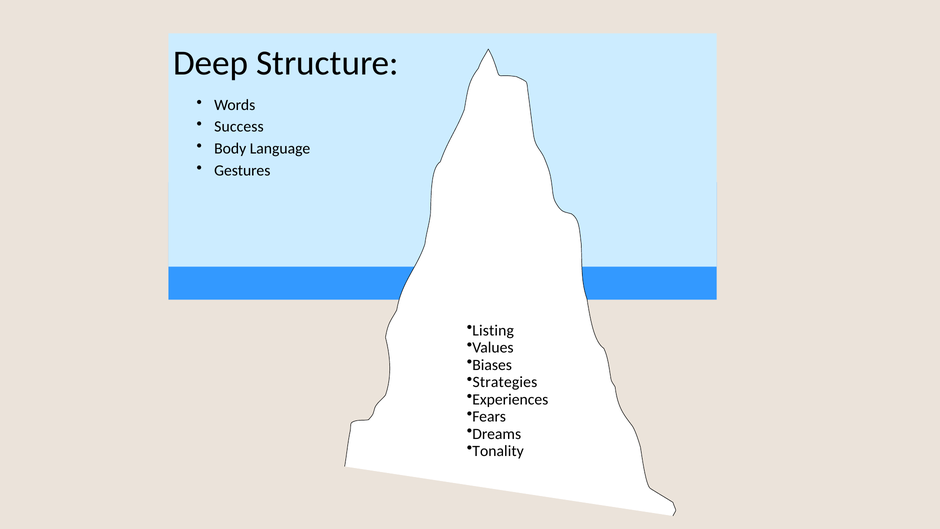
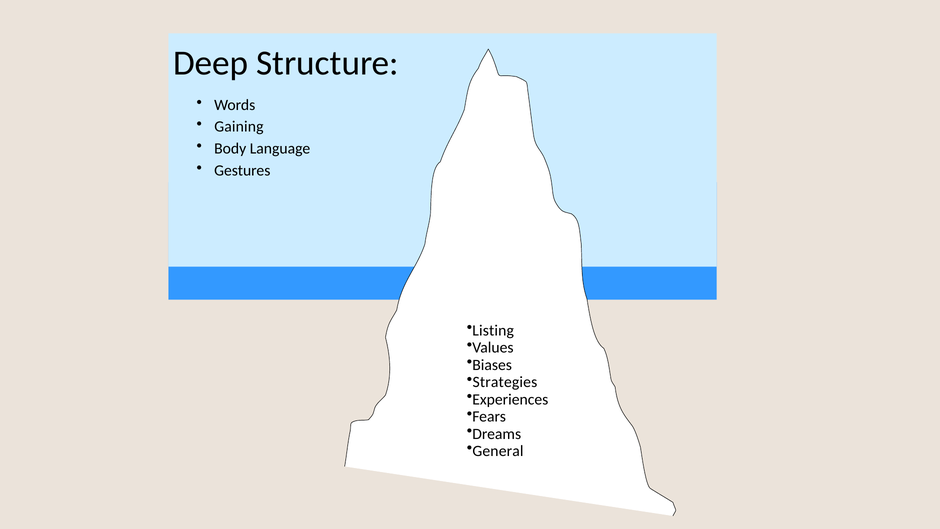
Success: Success -> Gaining (239, 127)
Tonality: Tonality -> General (498, 451)
